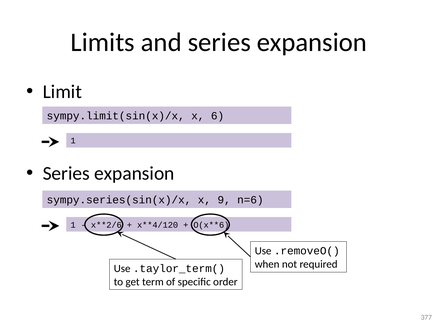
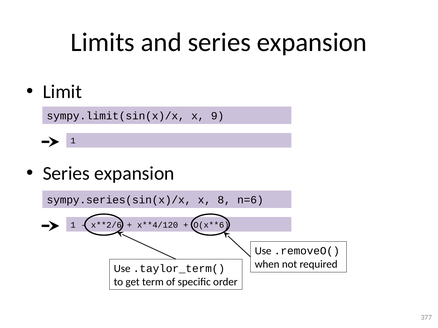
6: 6 -> 9 (218, 116)
9: 9 -> 8 (224, 200)
